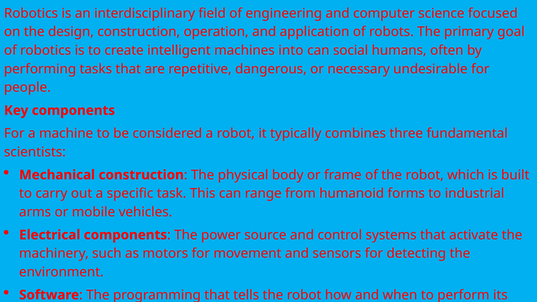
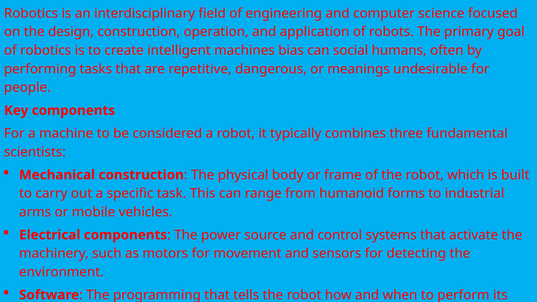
into: into -> bias (291, 50)
necessary: necessary -> meanings (359, 69)
